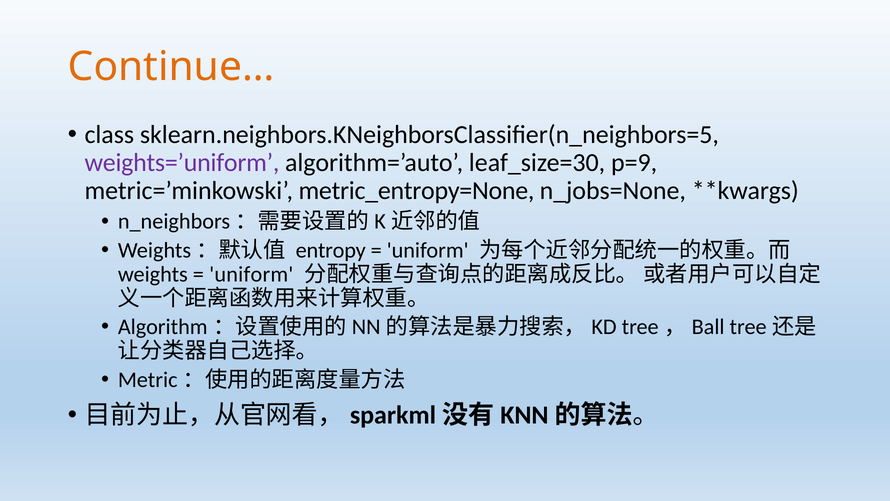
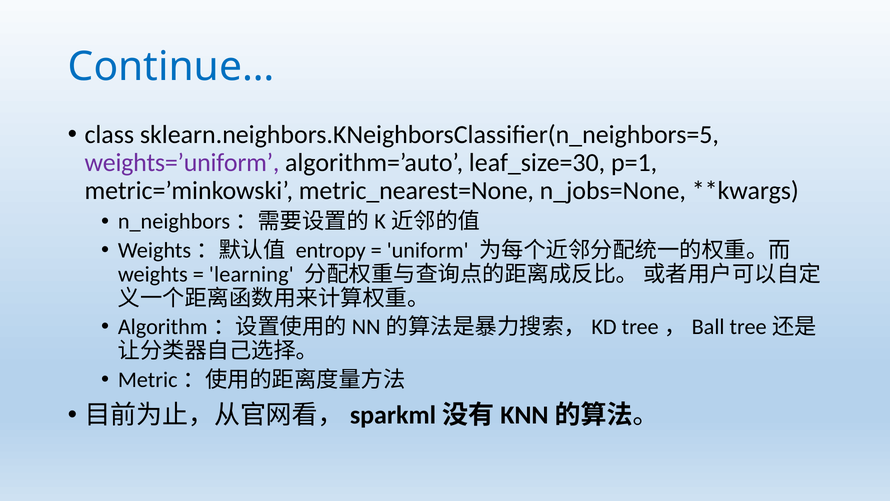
Continue… colour: orange -> blue (171, 67)
p=9: p=9 -> p=1 (634, 163)
metric_entropy=None: metric_entropy=None -> metric_nearest=None (416, 191)
uniform: uniform -> learning (251, 274)
